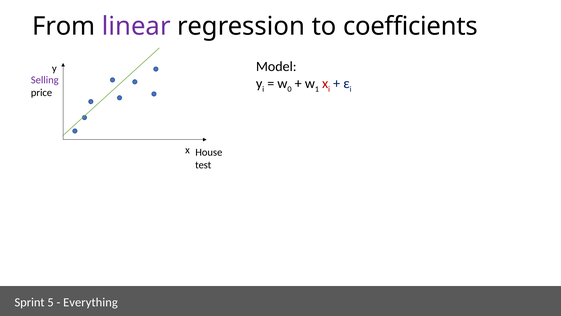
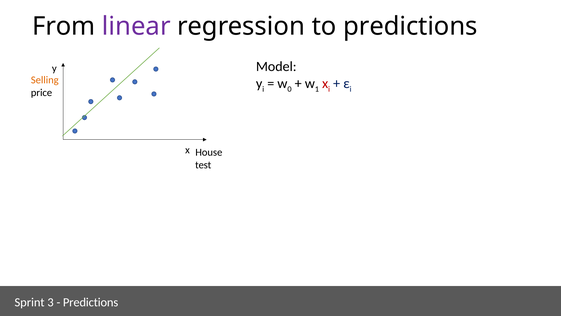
to coefficients: coefficients -> predictions (410, 26)
Selling colour: purple -> orange (45, 80)
5: 5 -> 3 (50, 302)
Everything: Everything -> Predictions (91, 302)
